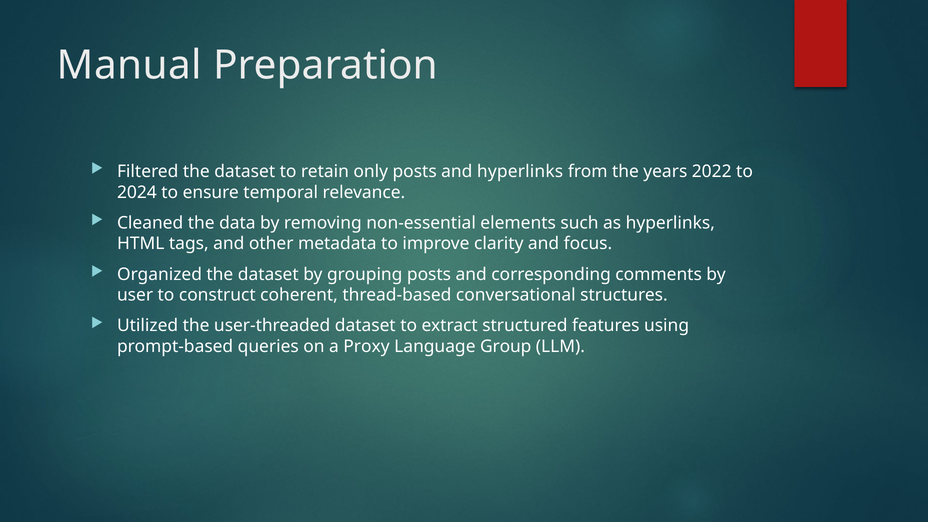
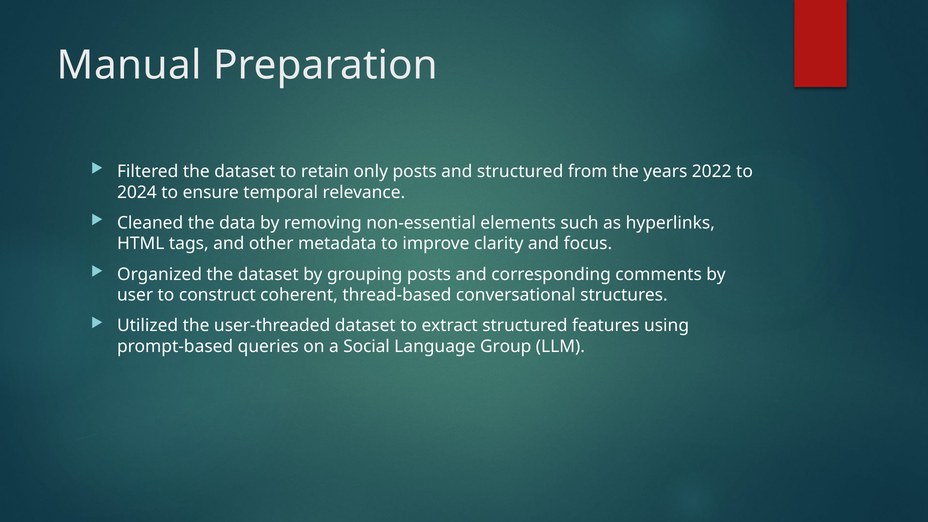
and hyperlinks: hyperlinks -> structured (520, 171)
Proxy: Proxy -> Social (367, 347)
